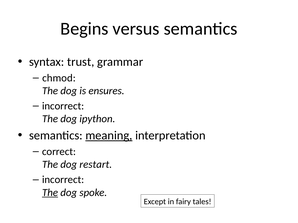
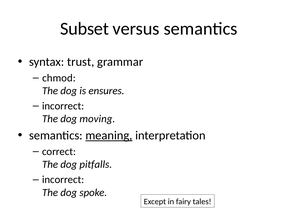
Begins: Begins -> Subset (84, 29)
ipython: ipython -> moving (97, 119)
restart: restart -> pitfalls (96, 165)
The underline: present -> none (50, 193)
